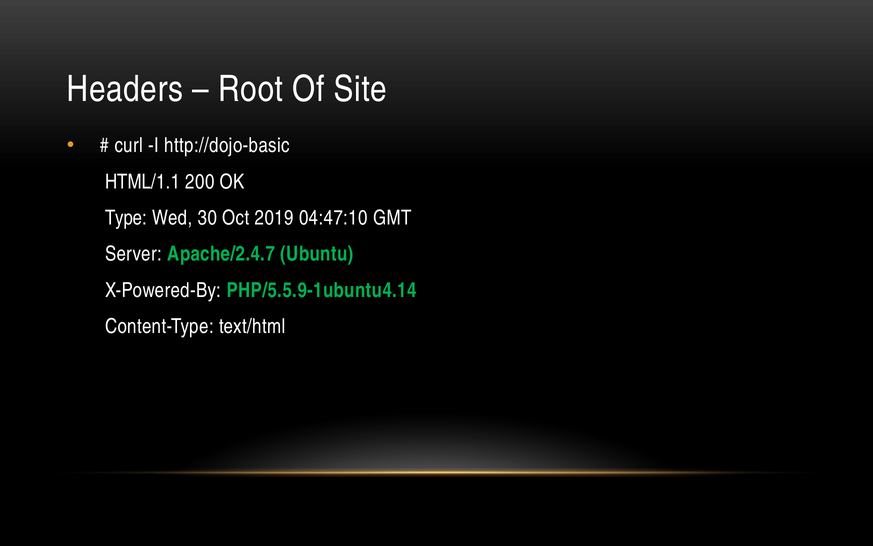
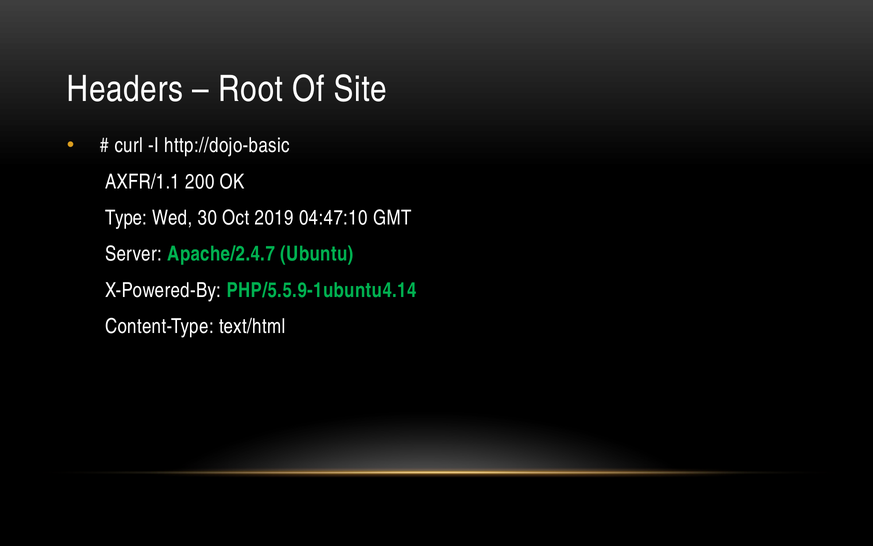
HTML/1.1: HTML/1.1 -> AXFR/1.1 (142, 182)
